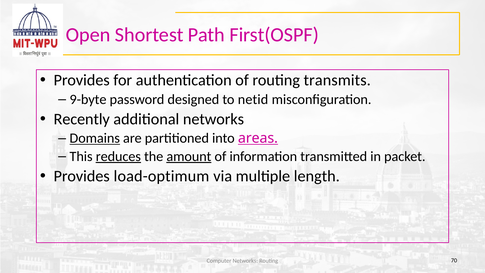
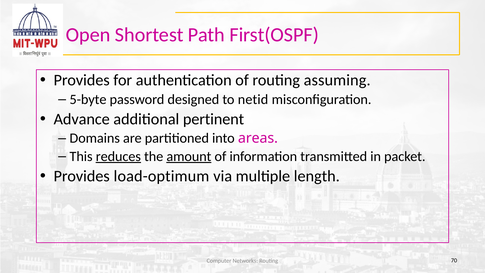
transmits: transmits -> assuming (337, 80)
9-byte: 9-byte -> 5-byte (88, 99)
Recently: Recently -> Advance (82, 119)
additional networks: networks -> pertinent (214, 119)
Domains underline: present -> none (95, 138)
areas underline: present -> none (258, 138)
